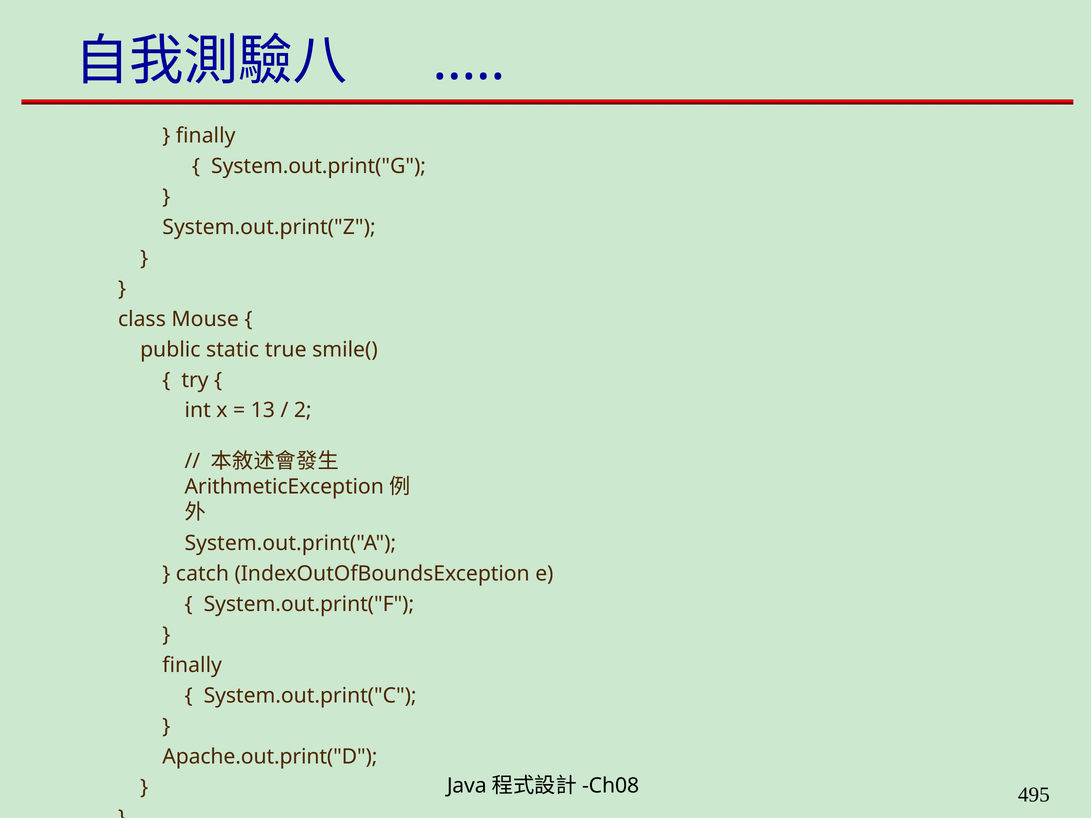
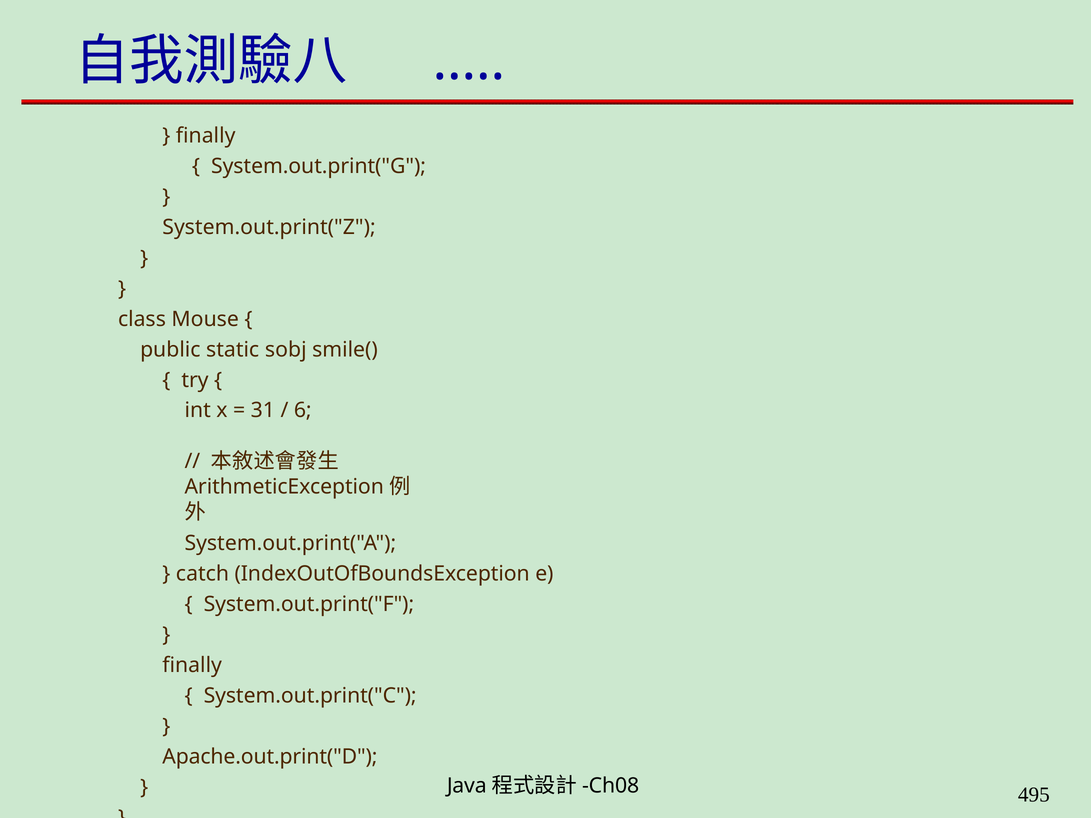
true: true -> sobj (286, 350)
13: 13 -> 31 (263, 410)
2: 2 -> 6 (303, 410)
